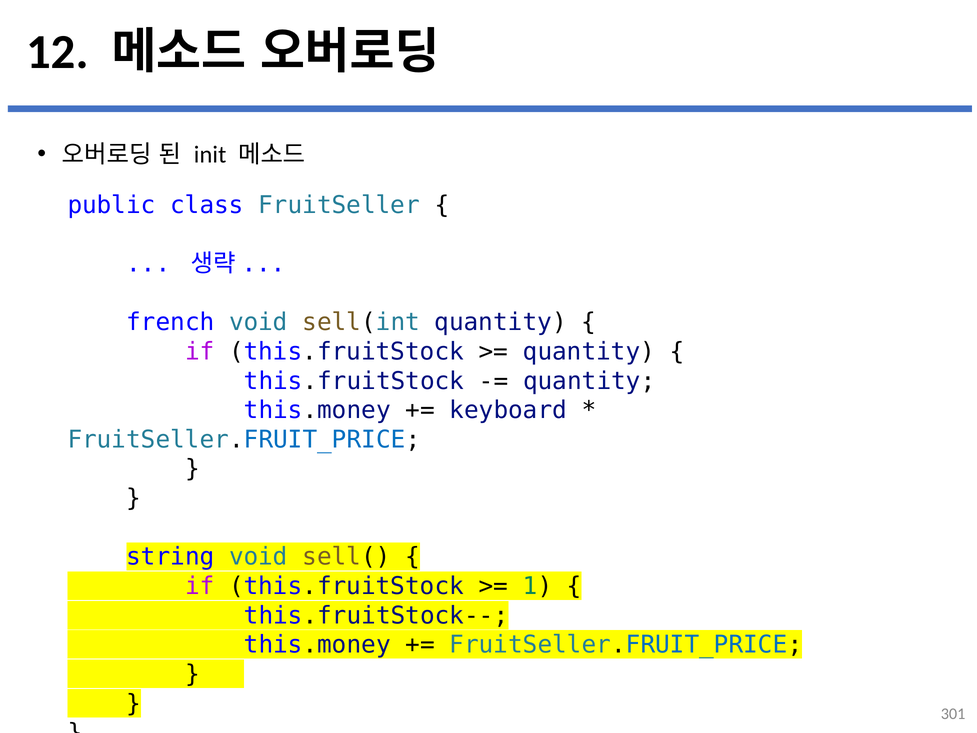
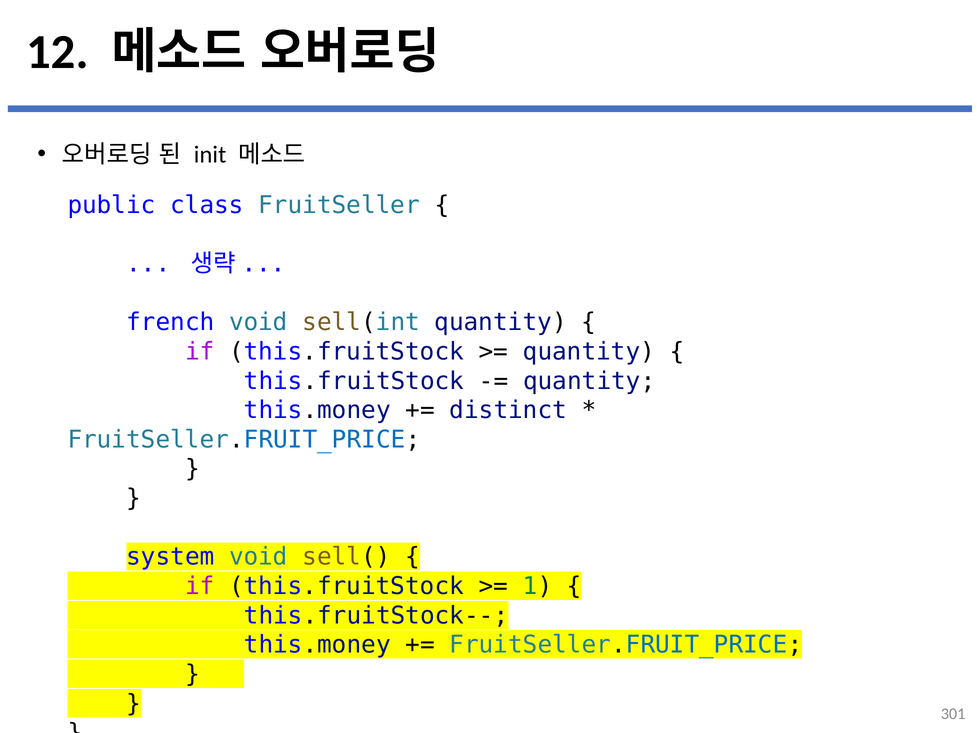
keyboard: keyboard -> distinct (508, 410)
string: string -> system (170, 557)
